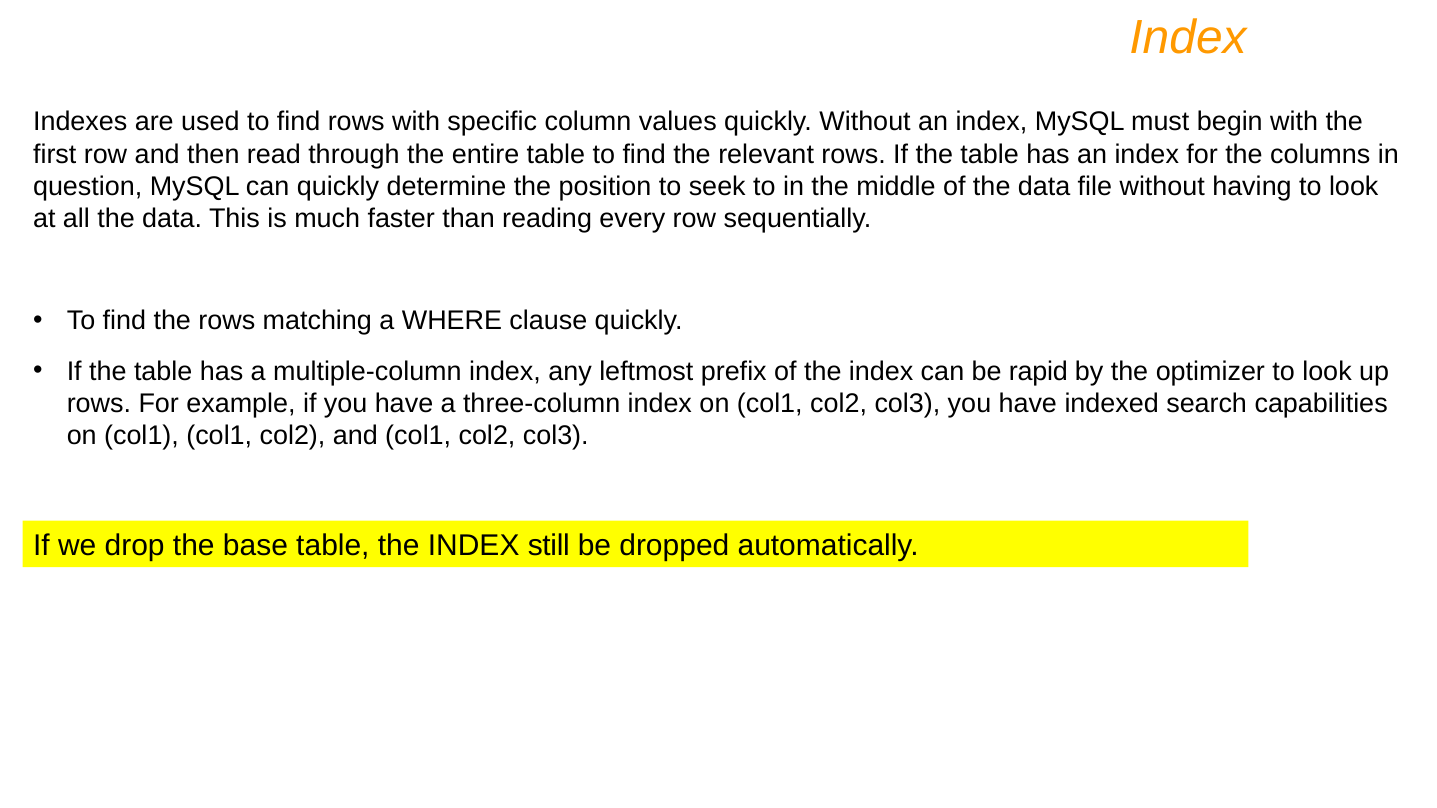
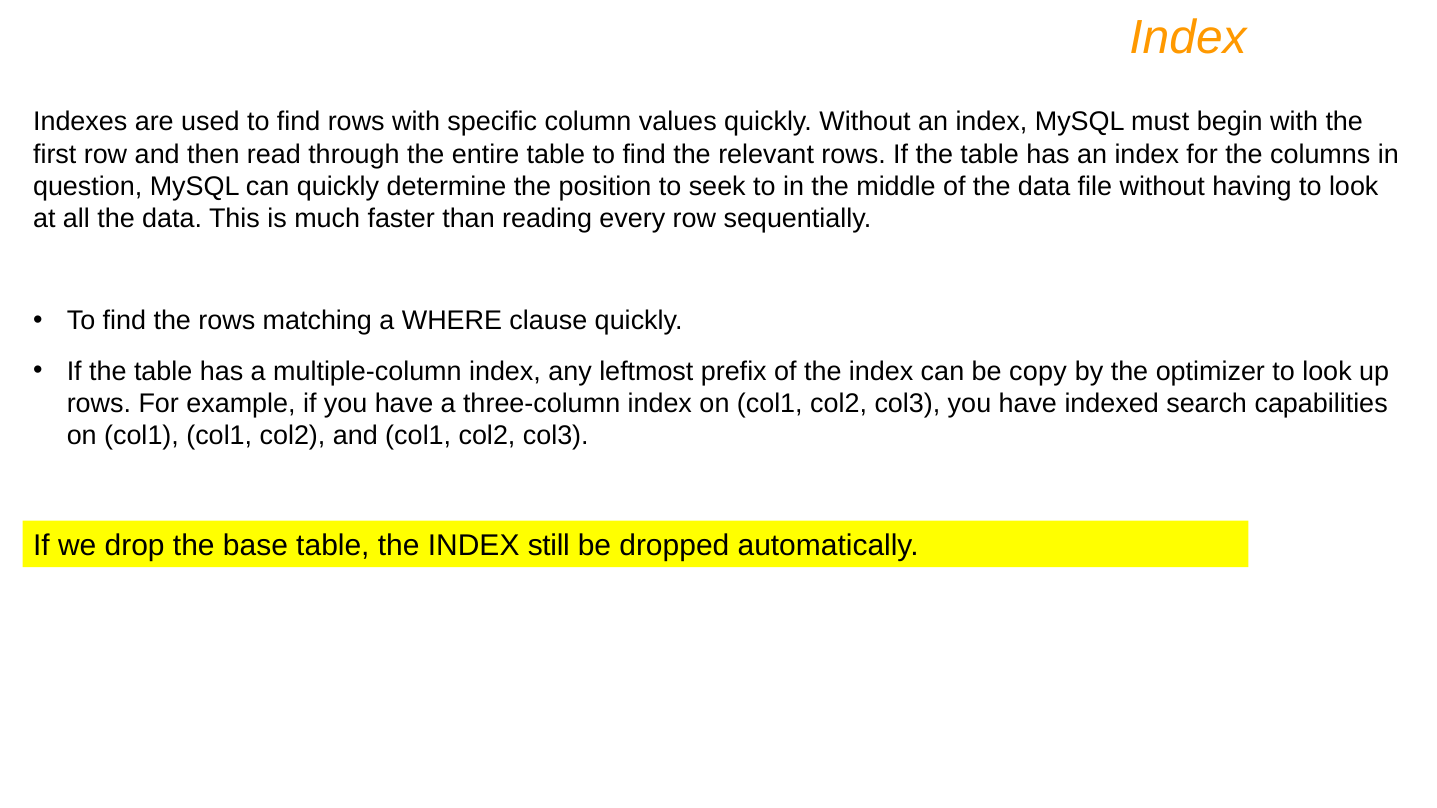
rapid: rapid -> copy (1038, 371)
